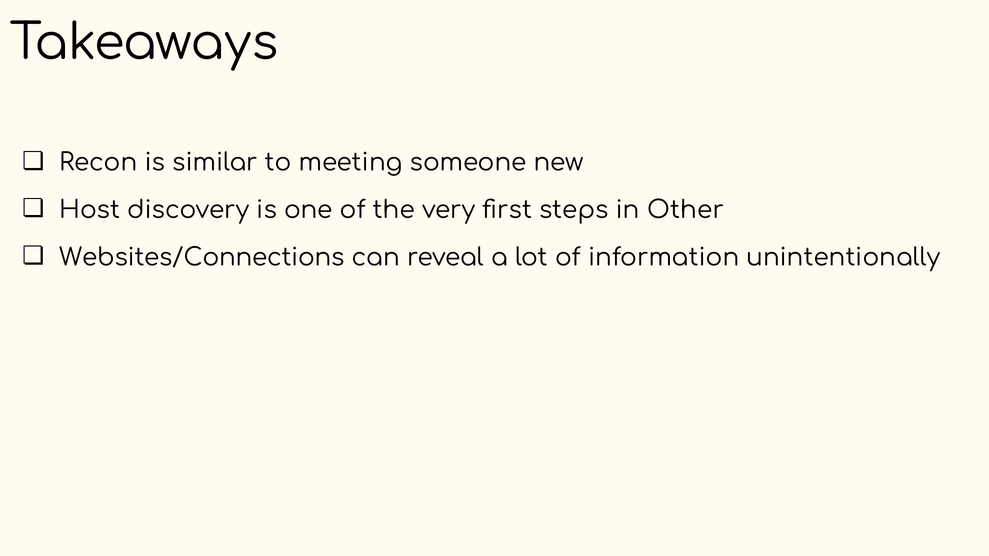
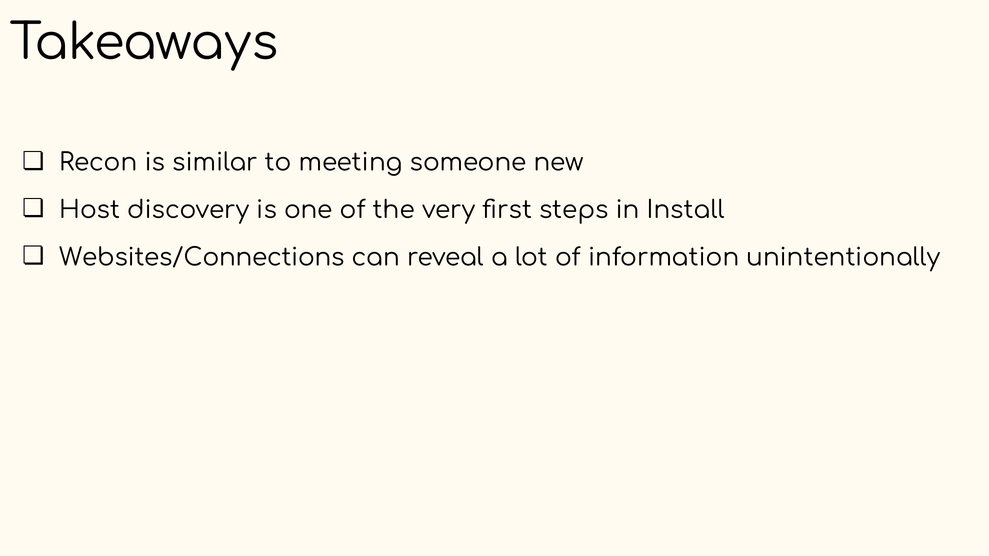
Other: Other -> Install (686, 210)
